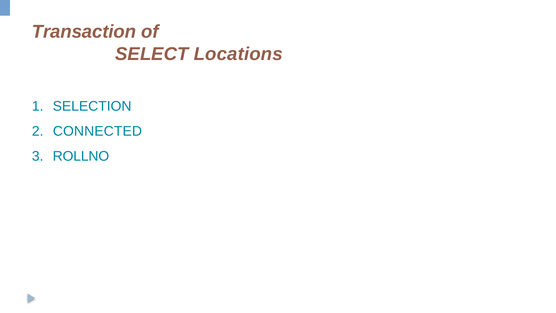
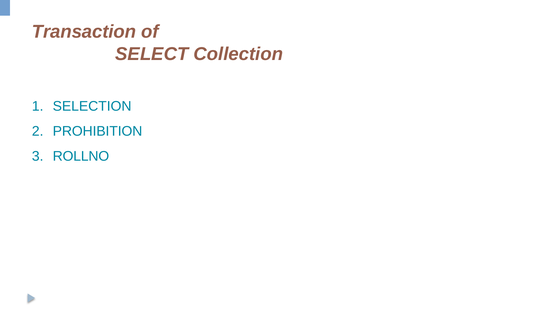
Locations: Locations -> Collection (238, 54)
CONNECTED: CONNECTED -> PROHIBITION (98, 131)
